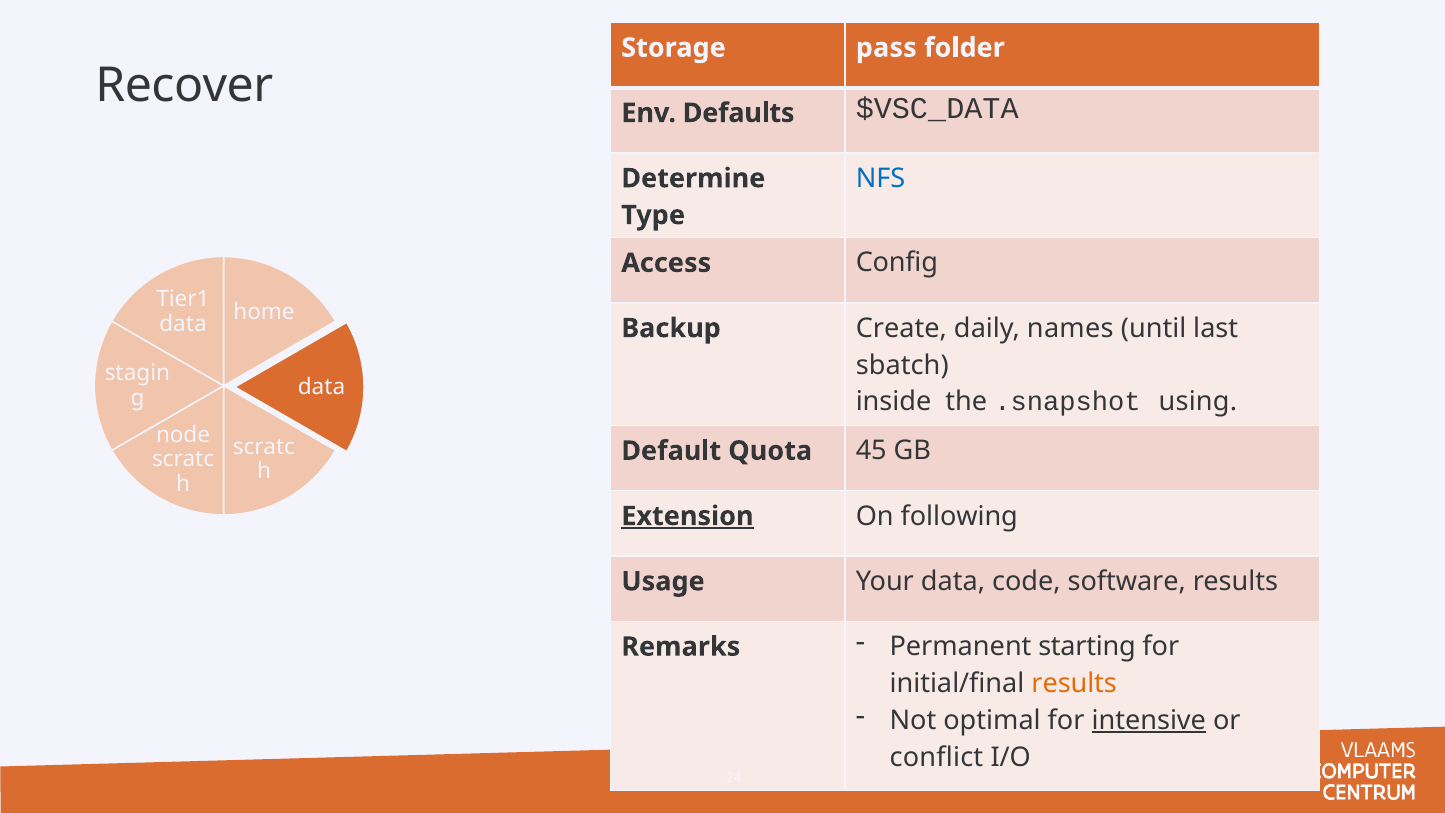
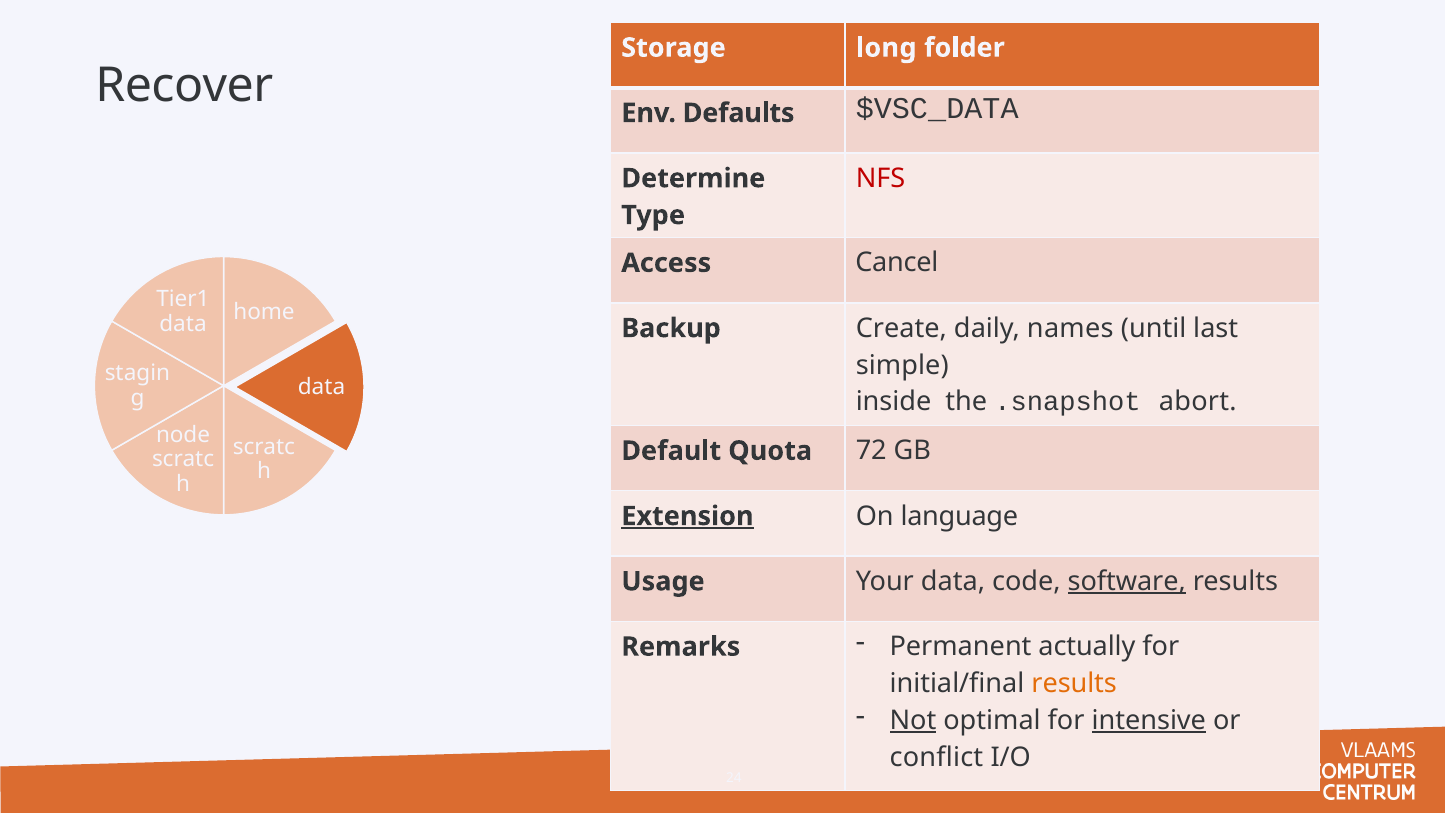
pass: pass -> long (886, 48)
NFS colour: blue -> red (880, 178)
Config: Config -> Cancel (897, 263)
sbatch: sbatch -> simple (902, 365)
using: using -> abort (1198, 402)
45: 45 -> 72 (871, 451)
following: following -> language (959, 516)
software underline: none -> present (1127, 581)
starting: starting -> actually (1087, 647)
Not underline: none -> present (913, 720)
